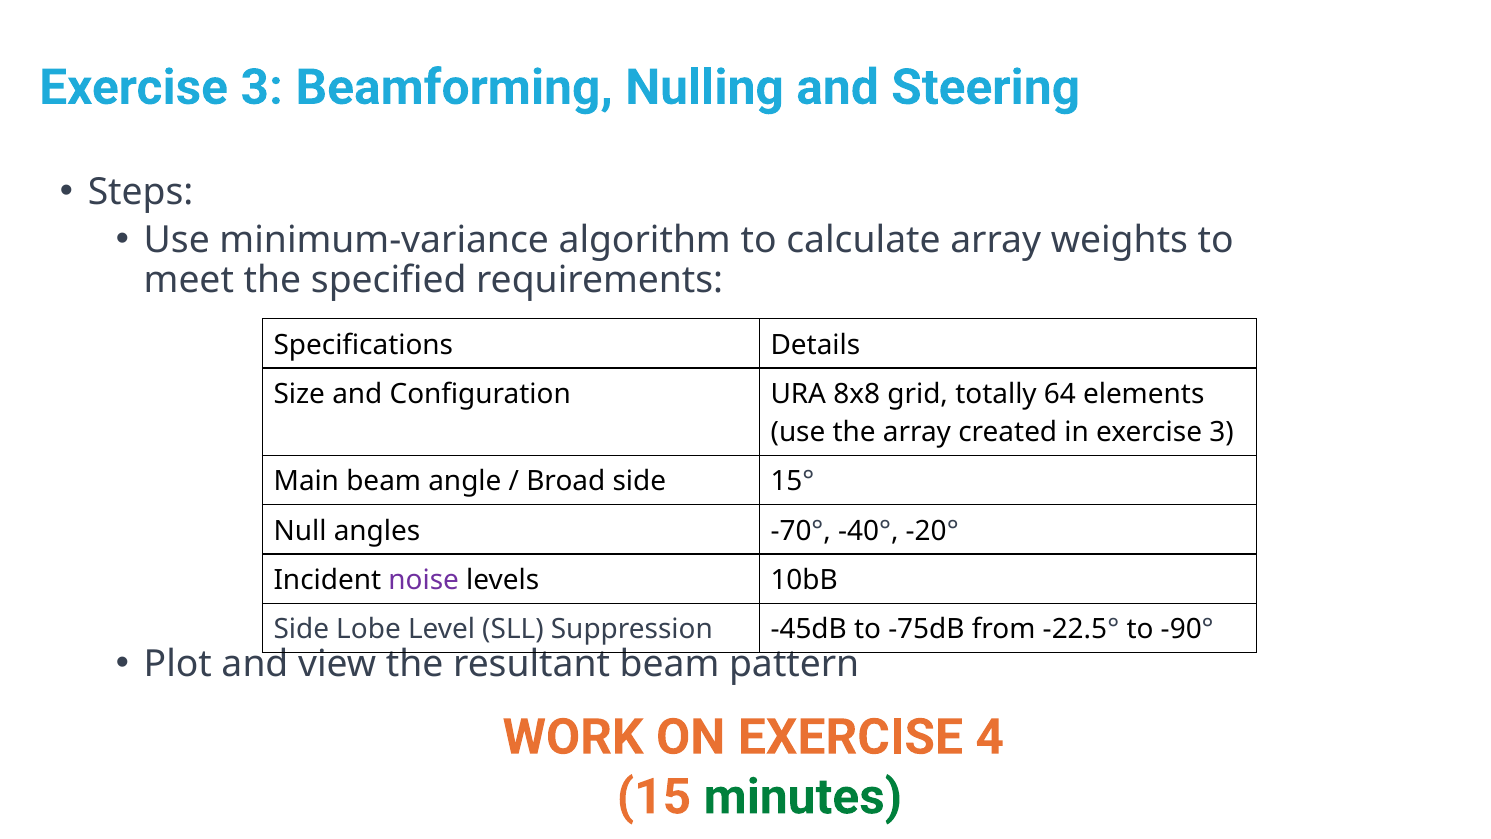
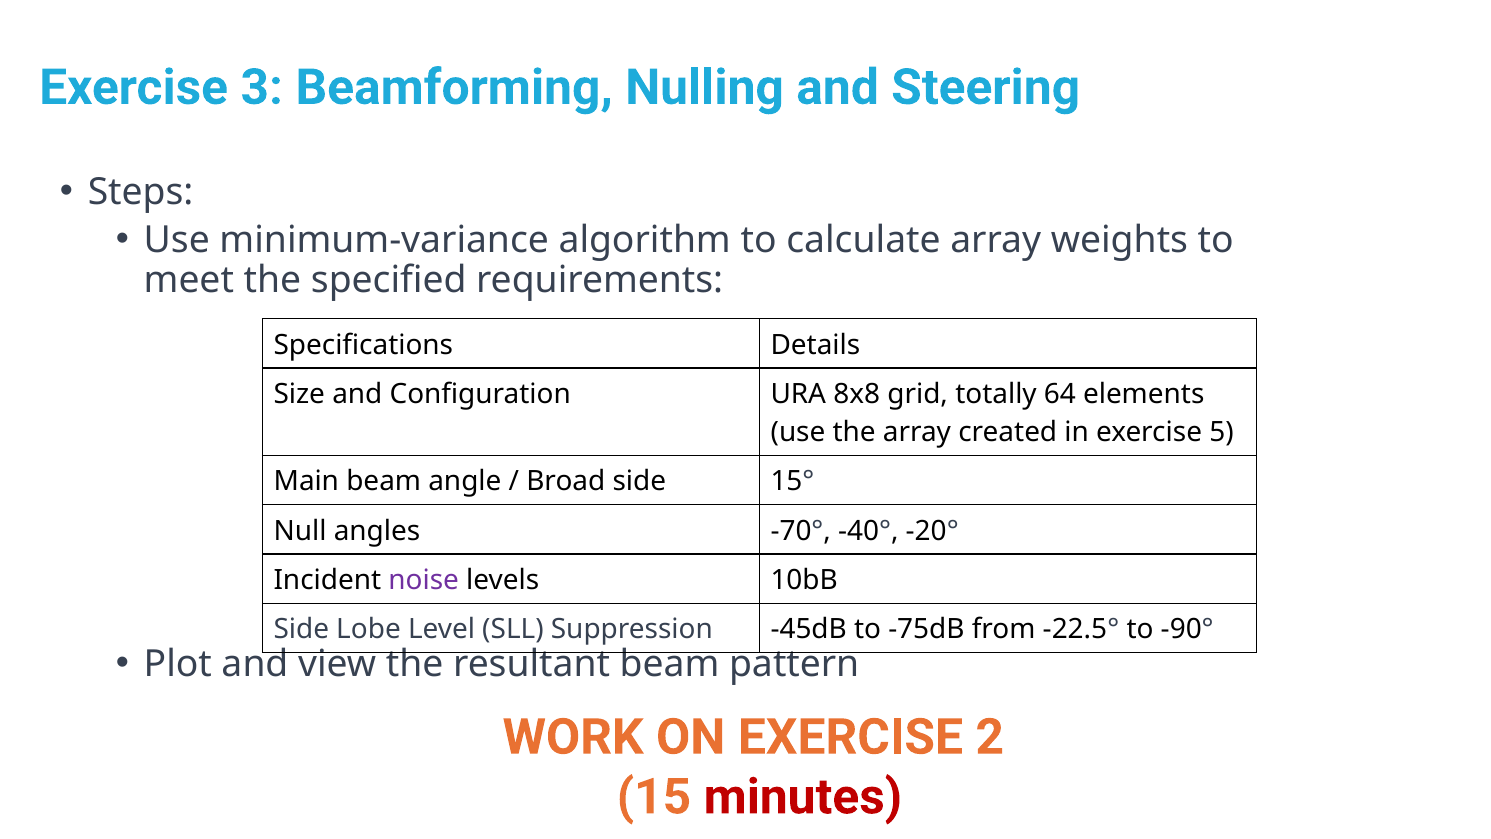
in exercise 3: 3 -> 5 (1222, 432)
4: 4 -> 2 (990, 737)
minutes colour: green -> red (803, 797)
